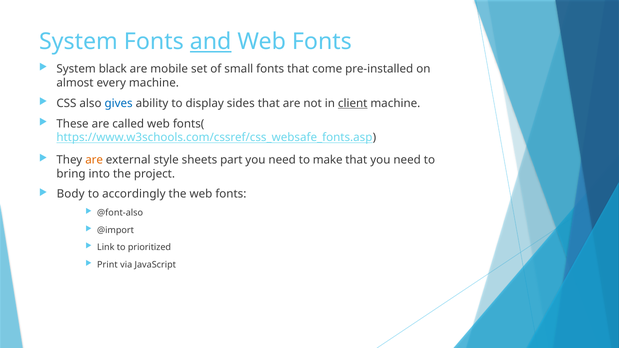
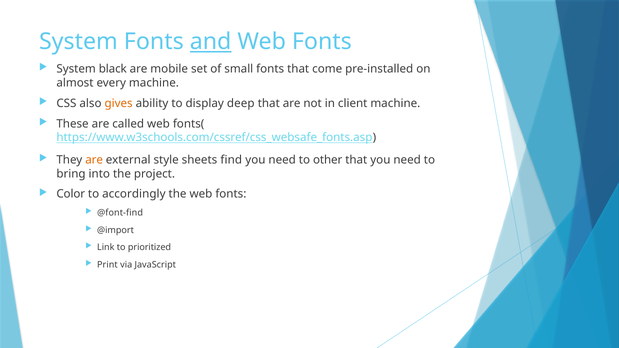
gives colour: blue -> orange (119, 103)
sides: sides -> deep (241, 103)
client underline: present -> none (353, 103)
part: part -> find (231, 160)
make: make -> other (328, 160)
Body: Body -> Color (71, 194)
@font-also: @font-also -> @font-find (120, 213)
